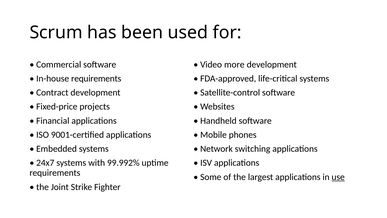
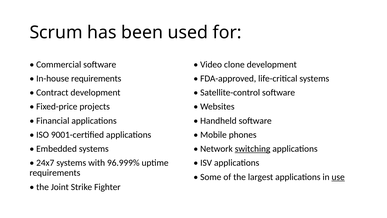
more: more -> clone (234, 64)
switching underline: none -> present (253, 149)
99.992%: 99.992% -> 96.999% (123, 163)
